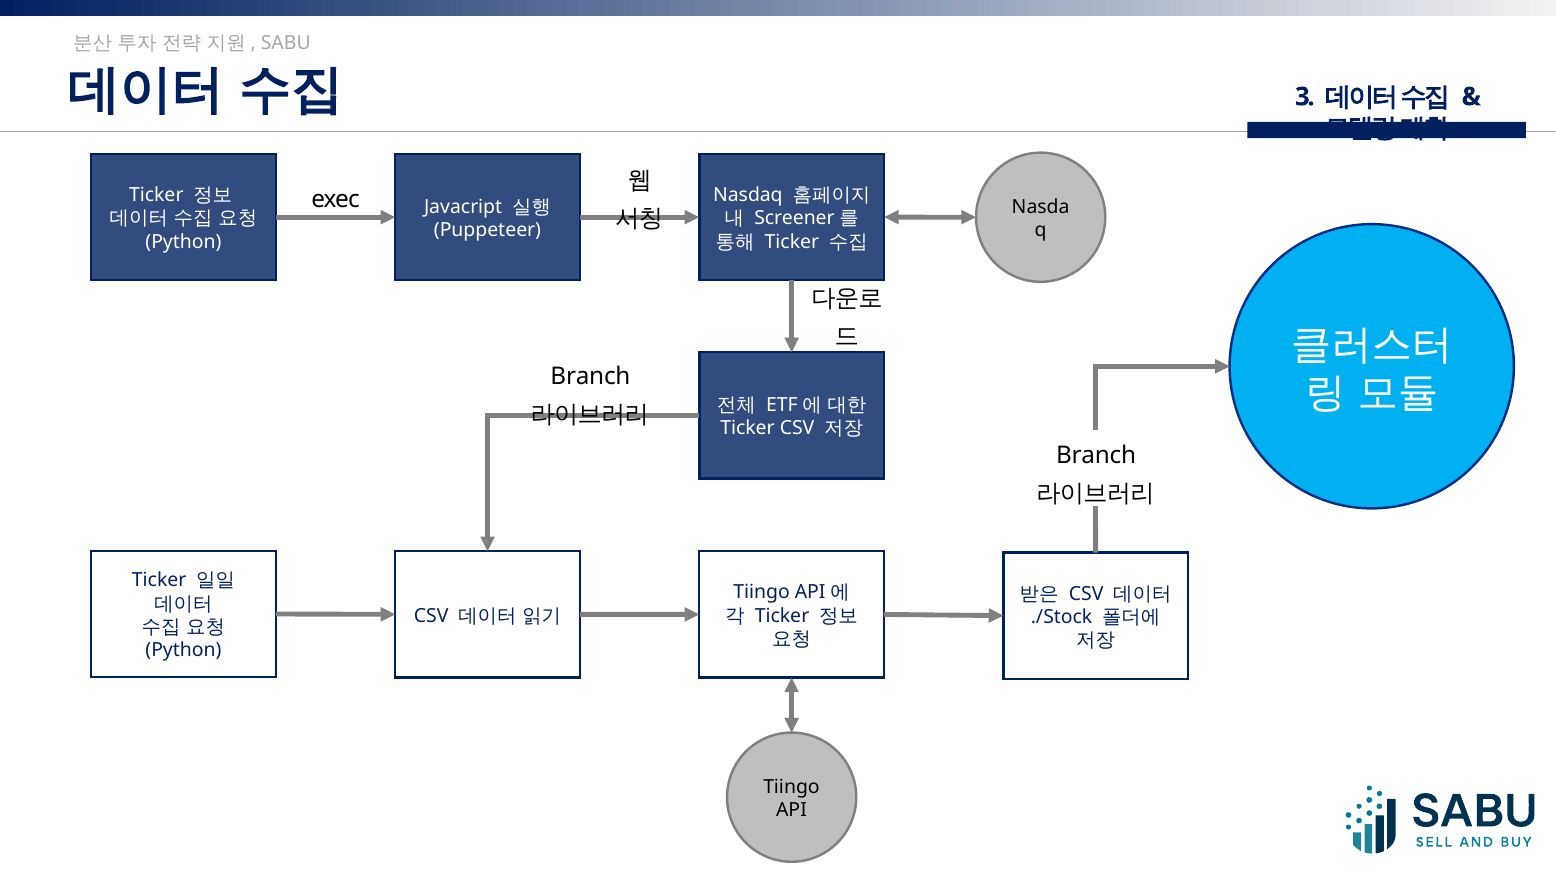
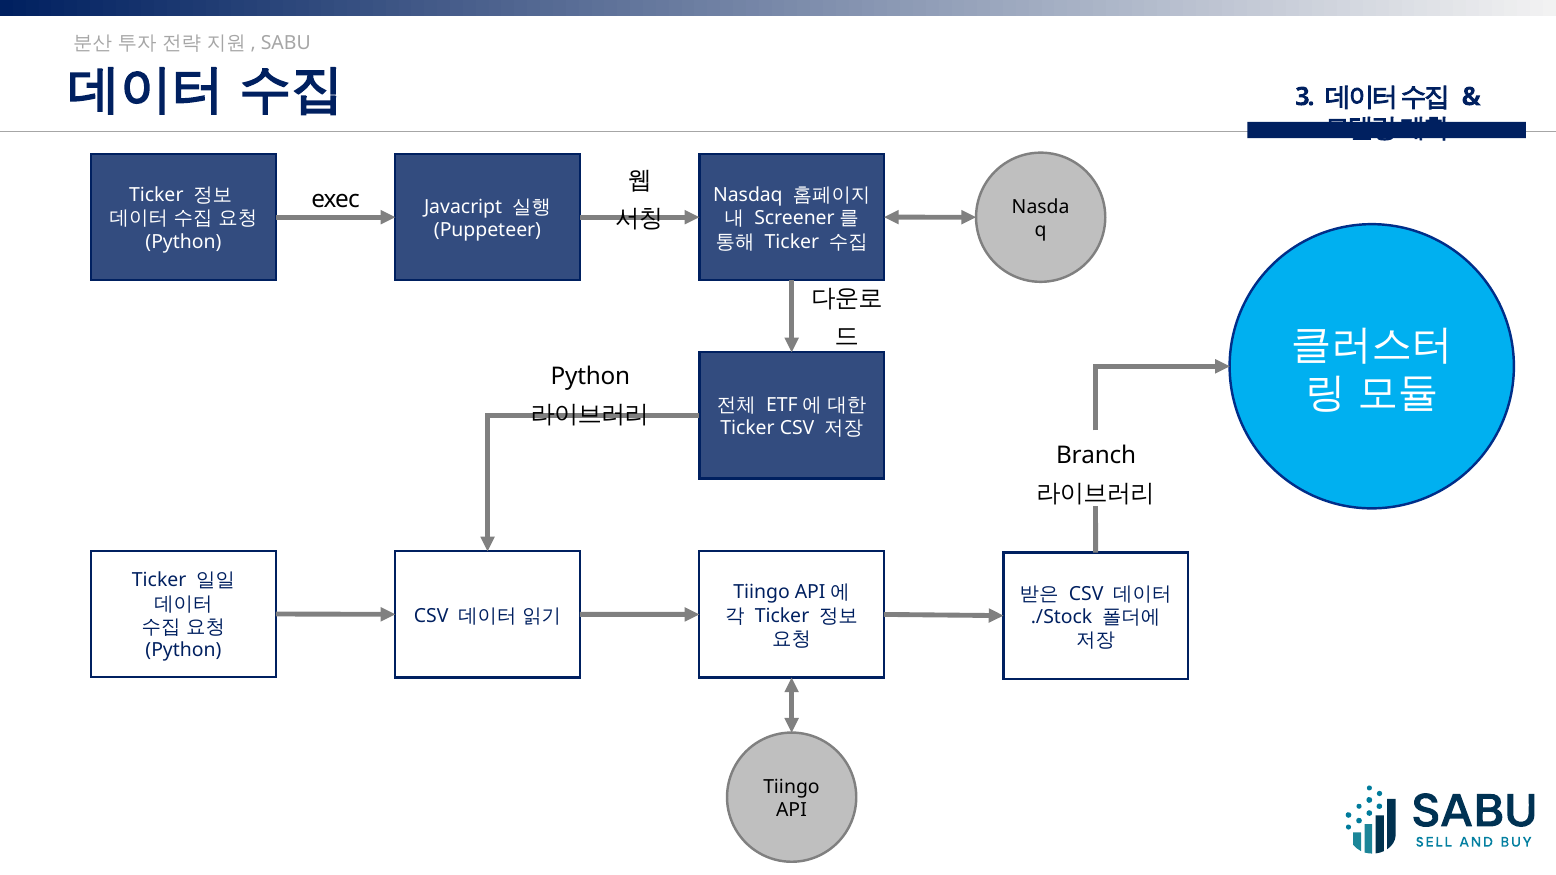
Branch: Branch -> Python (590, 377)
